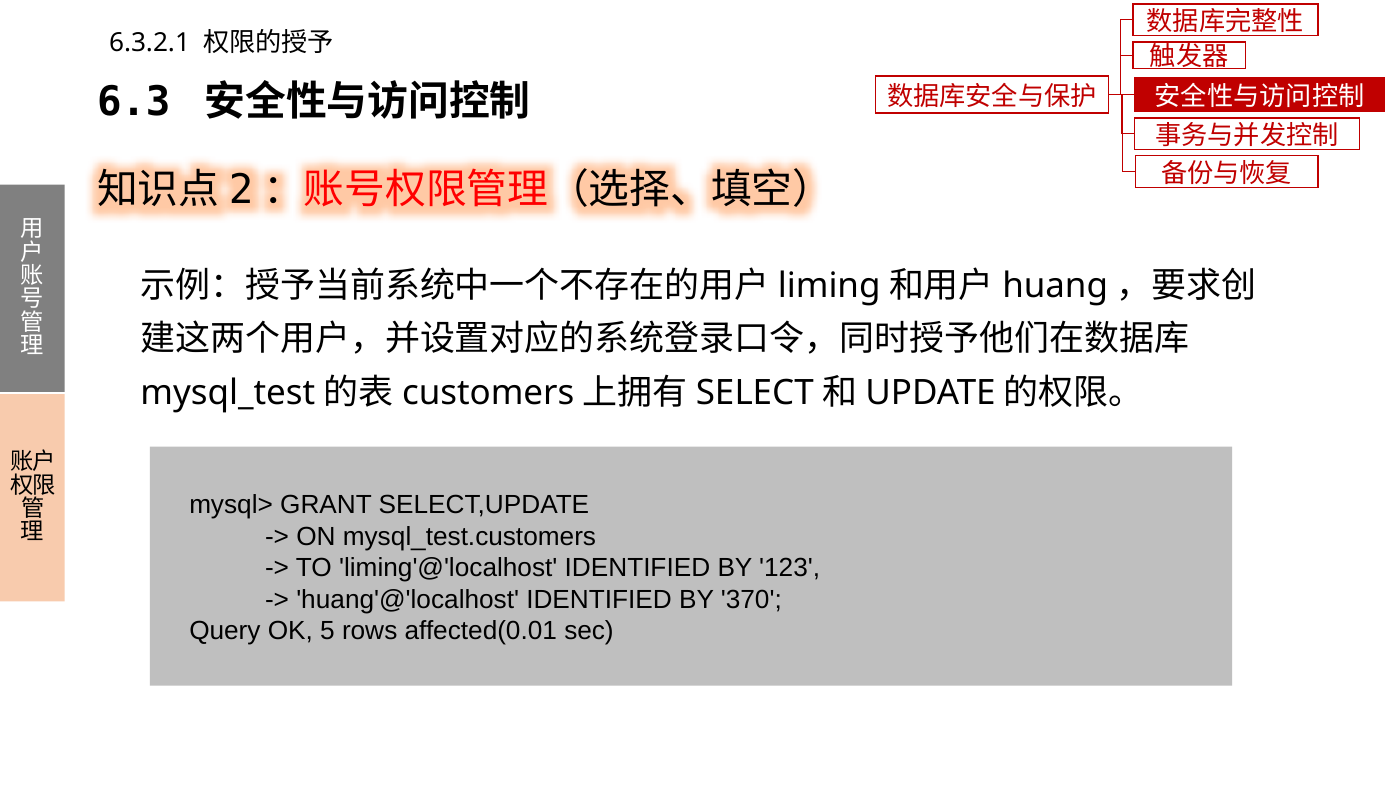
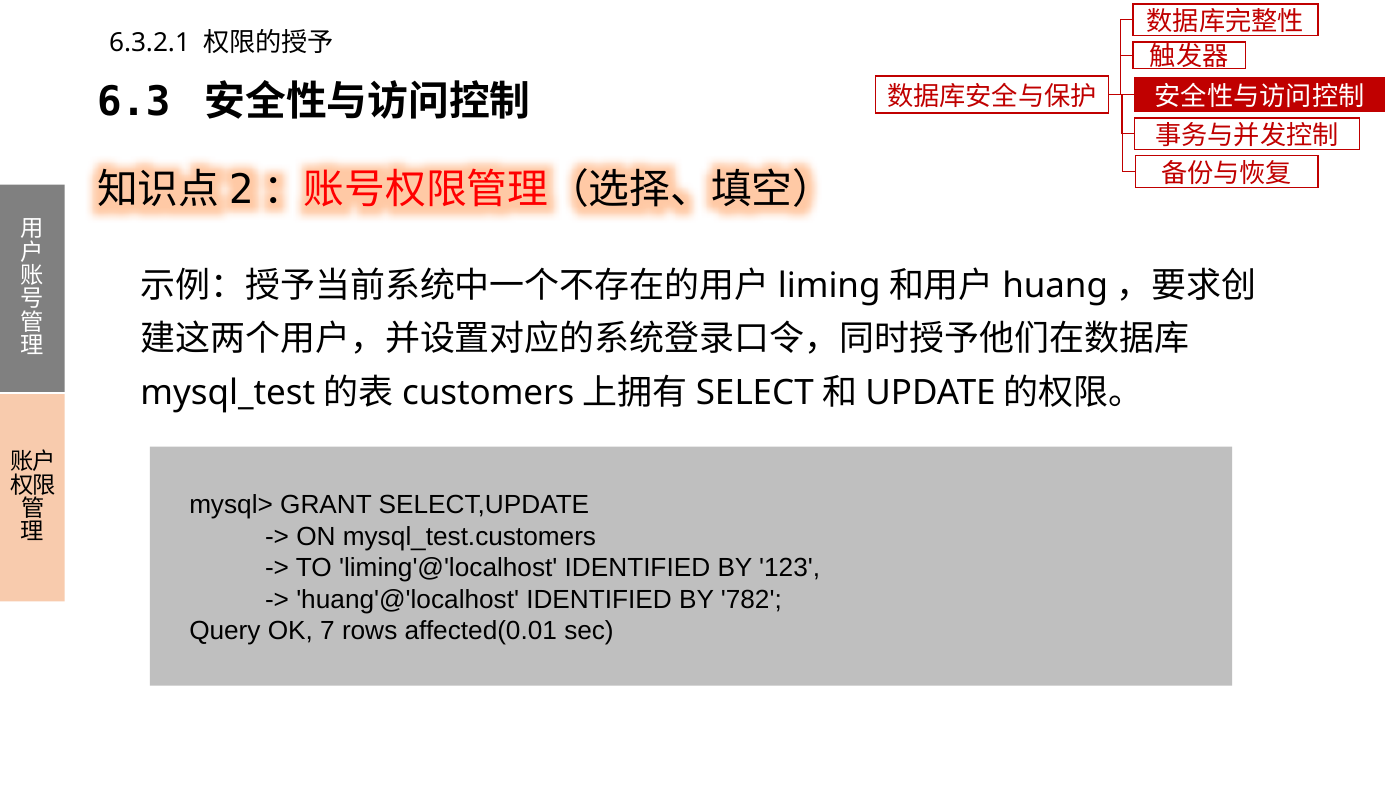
370: 370 -> 782 (751, 600)
5: 5 -> 7 (327, 631)
